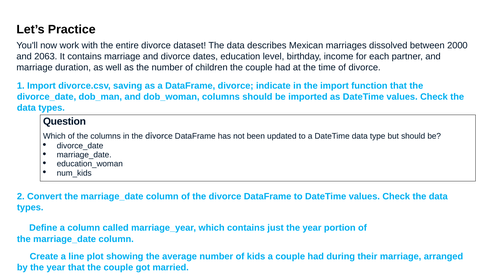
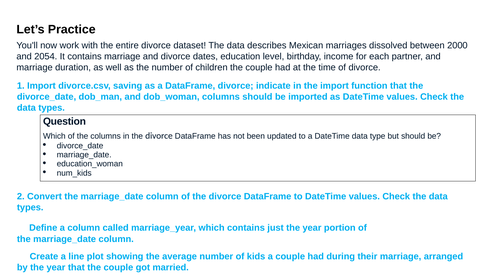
2063: 2063 -> 2054 (46, 56)
